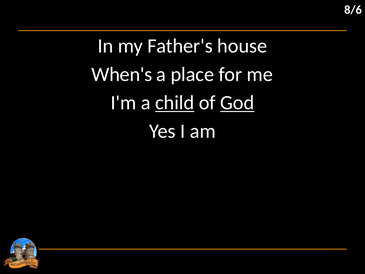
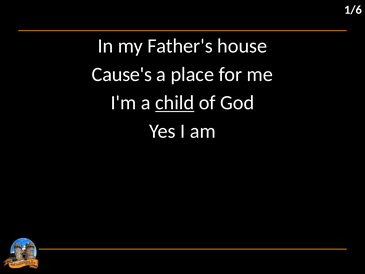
8/6: 8/6 -> 1/6 (353, 10)
When's: When's -> Cause's (122, 74)
God underline: present -> none (237, 103)
